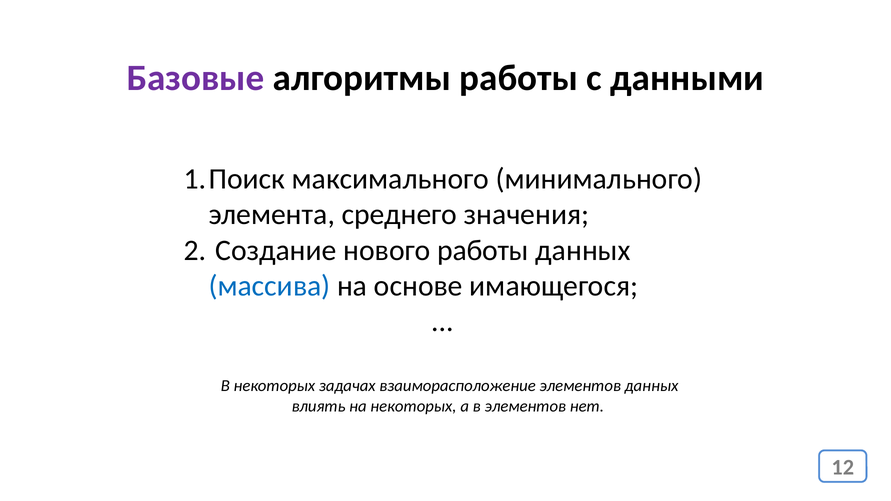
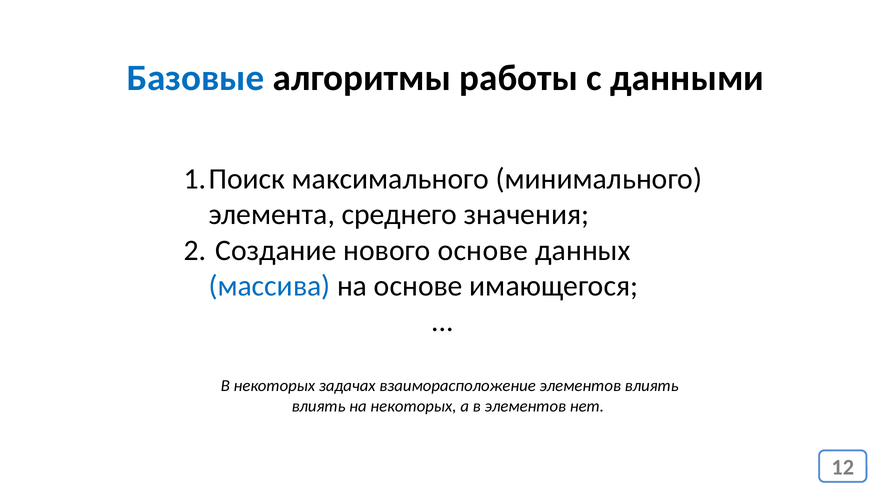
Базовые colour: purple -> blue (196, 78)
нового работы: работы -> основе (483, 250)
элементов данных: данных -> влиять (652, 386)
